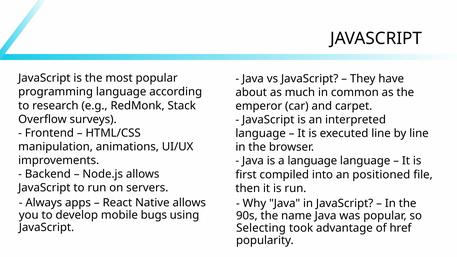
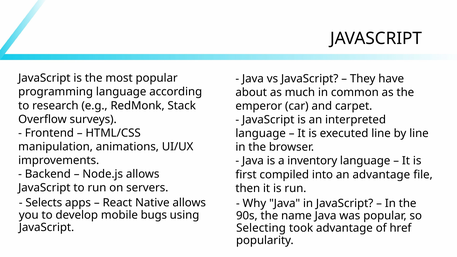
a language: language -> inventory (312, 161)
an positioned: positioned -> advantage (381, 175)
Always: Always -> Selects (44, 203)
